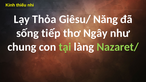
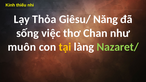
tiếp: tiếp -> việc (51, 33)
Ngây: Ngây -> Chan (95, 33)
chung: chung -> muôn (22, 47)
tại colour: light green -> yellow (65, 47)
